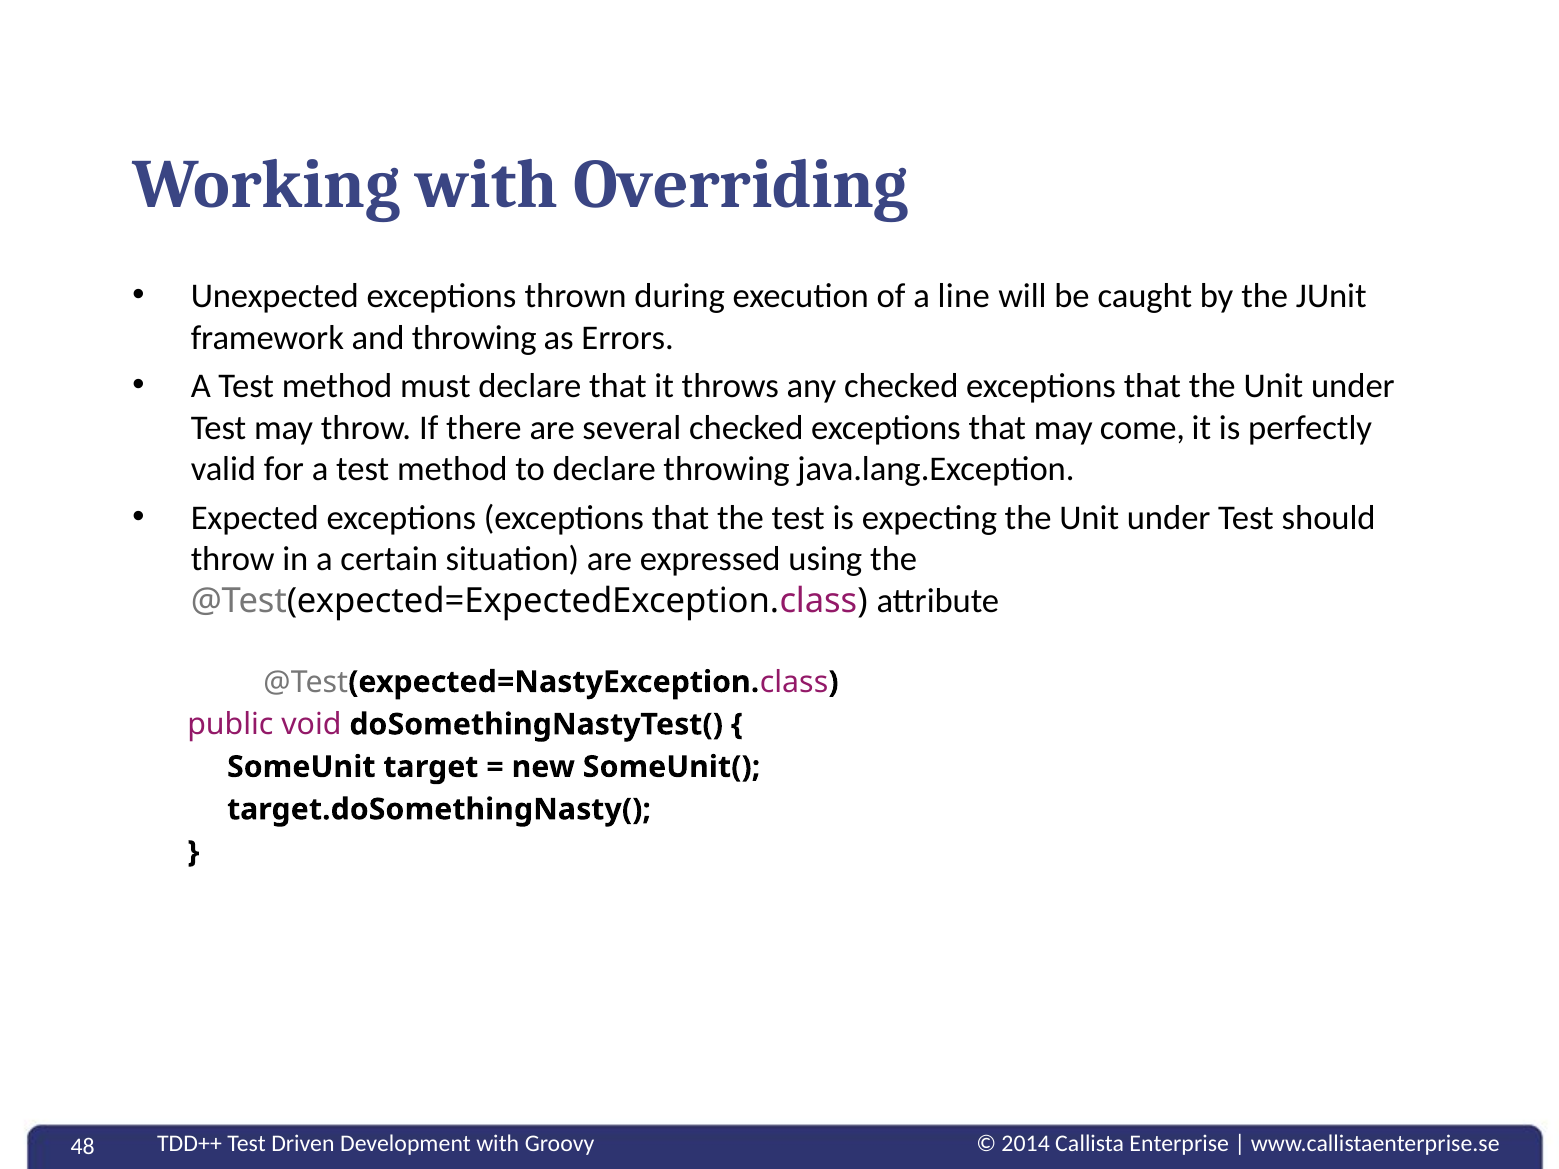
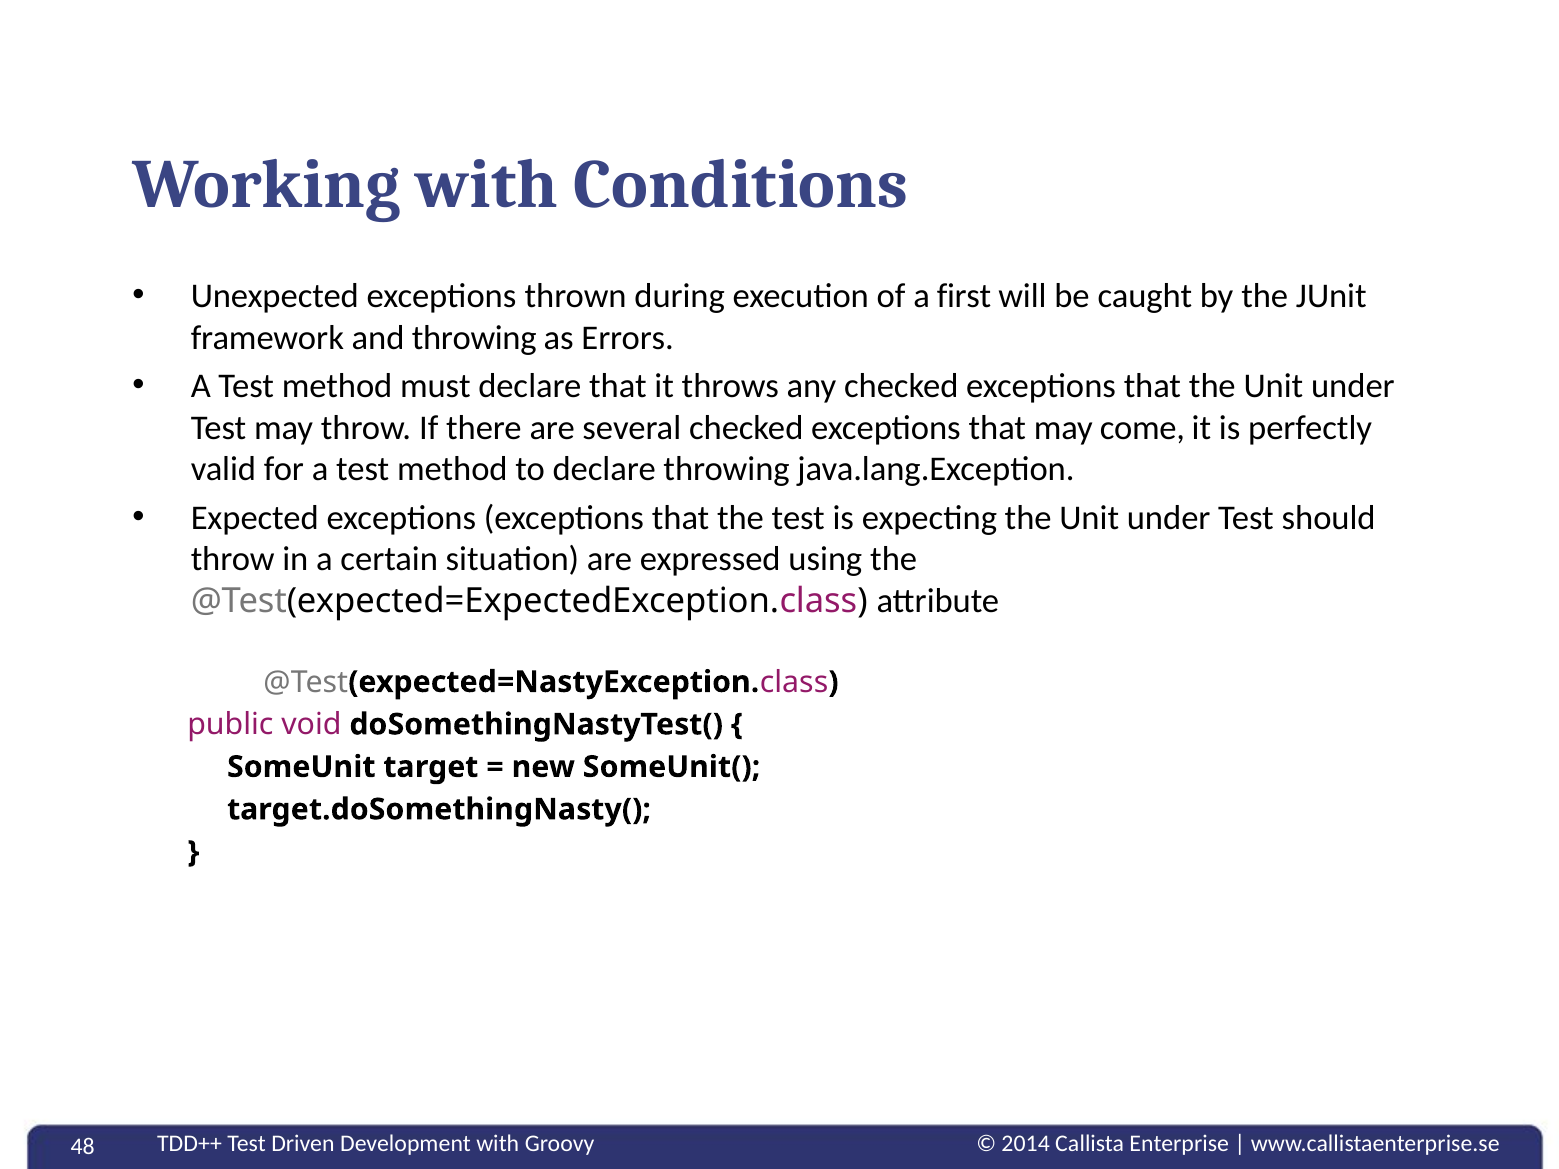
Overriding: Overriding -> Conditions (741, 185)
line: line -> first (964, 296)
